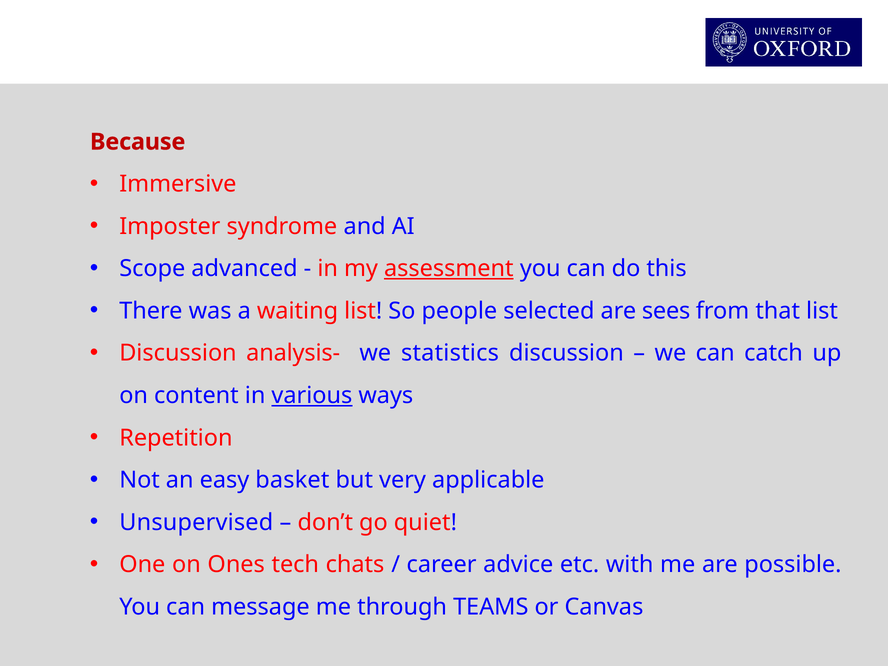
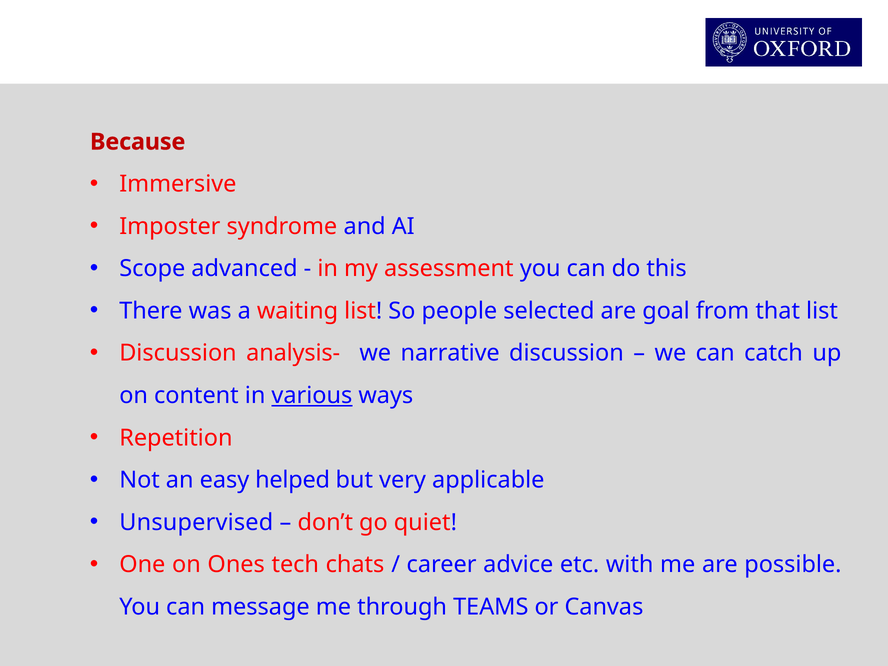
assessment underline: present -> none (449, 269)
sees: sees -> goal (666, 311)
statistics: statistics -> narrative (450, 353)
basket: basket -> helped (293, 480)
